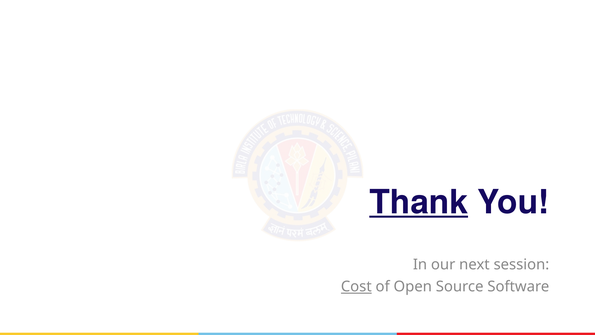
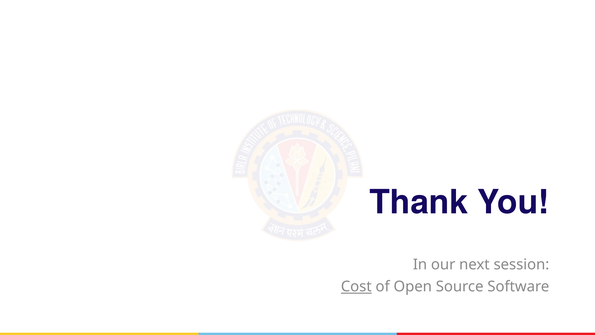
Thank underline: present -> none (419, 202)
